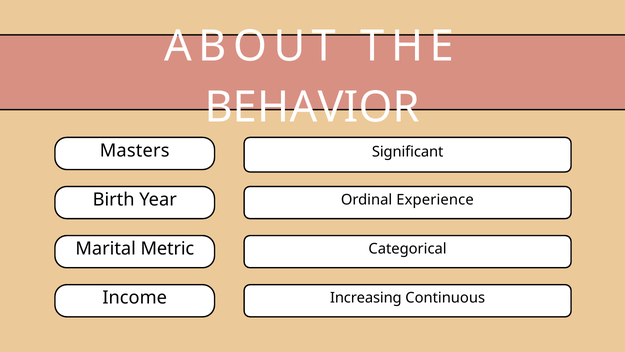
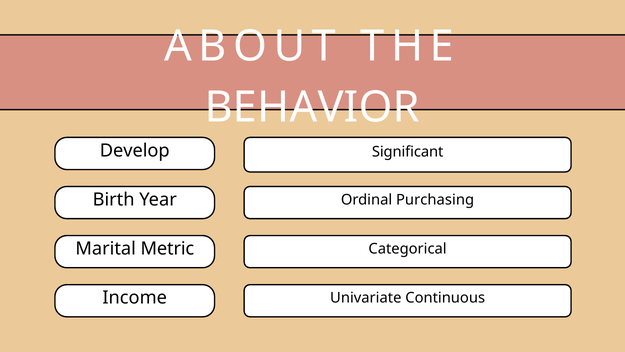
Masters: Masters -> Develop (135, 150)
Experience: Experience -> Purchasing (435, 200)
Increasing: Increasing -> Univariate (366, 298)
